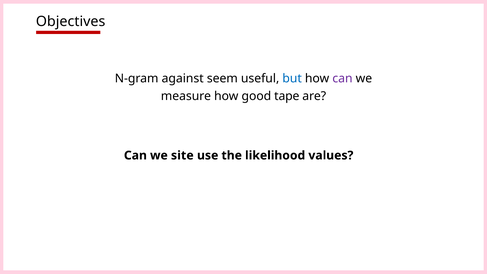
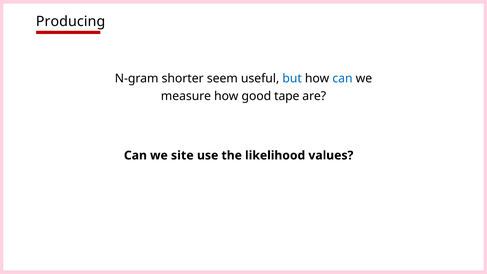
Objectives: Objectives -> Producing (71, 22)
against: against -> shorter (183, 78)
can colour: purple -> blue (342, 78)
